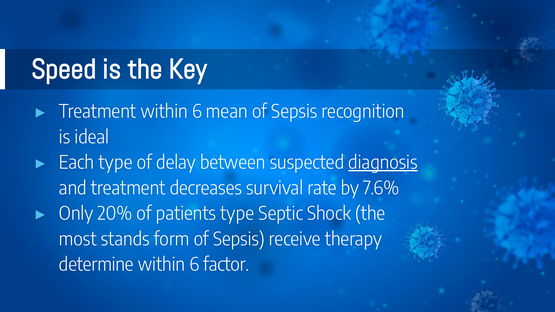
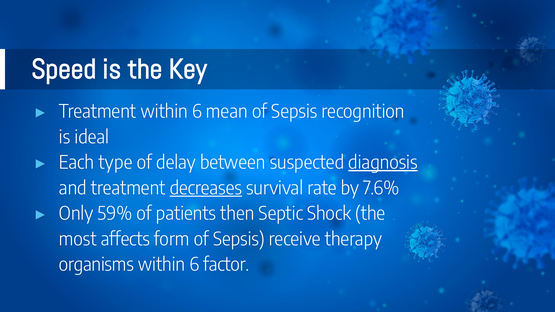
decreases underline: none -> present (206, 188)
20%: 20% -> 59% (115, 214)
patients type: type -> then (237, 214)
stands: stands -> affects (125, 239)
determine: determine -> organisms (96, 265)
